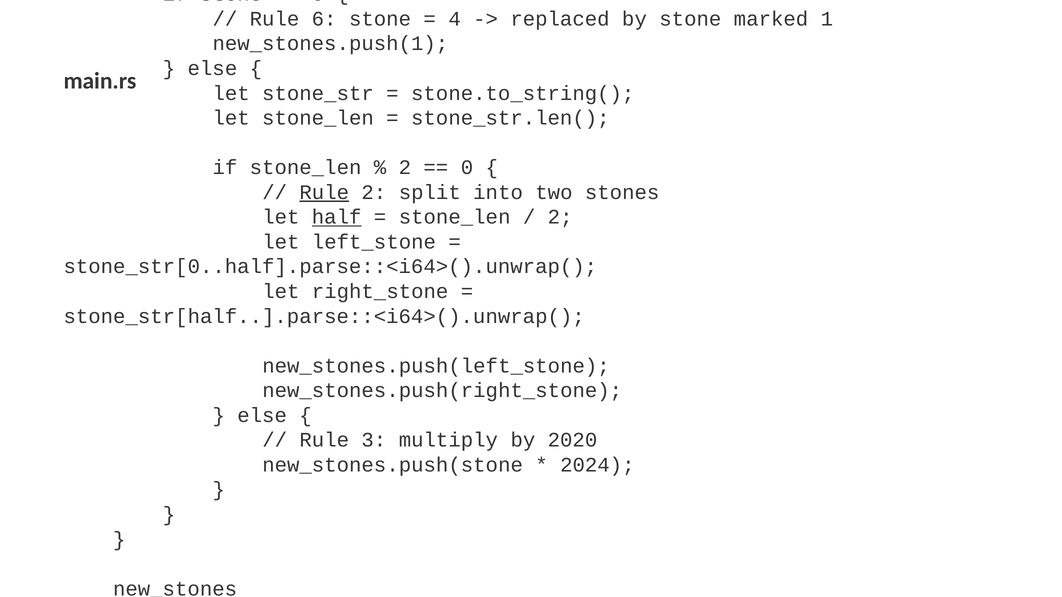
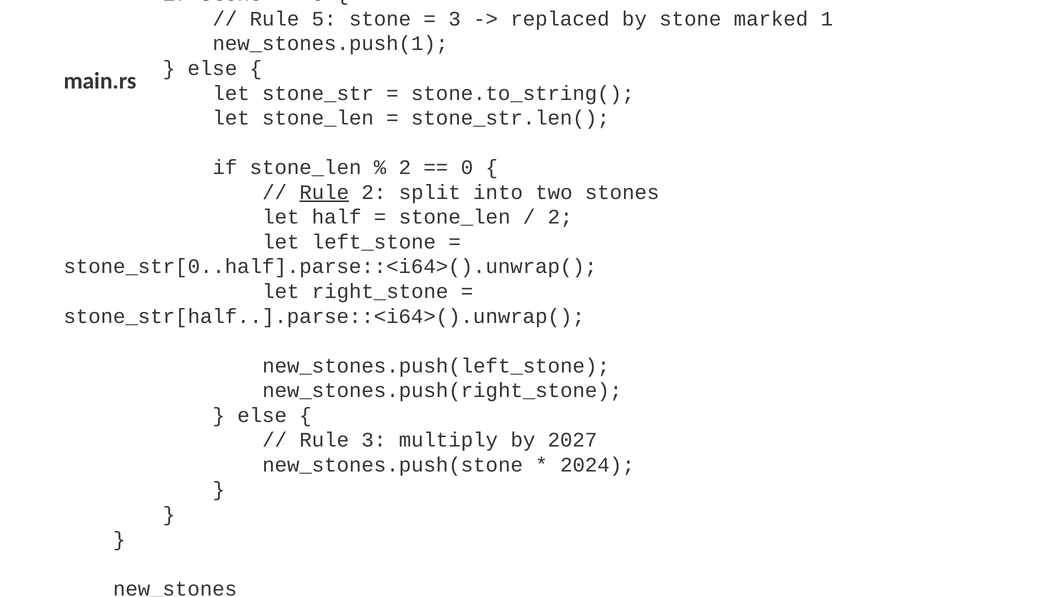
6: 6 -> 5 (324, 19)
4: 4 -> 3 (455, 19)
half underline: present -> none (337, 217)
2020: 2020 -> 2027 (572, 440)
